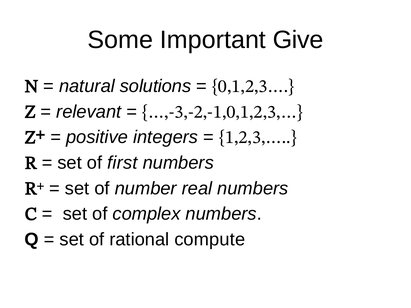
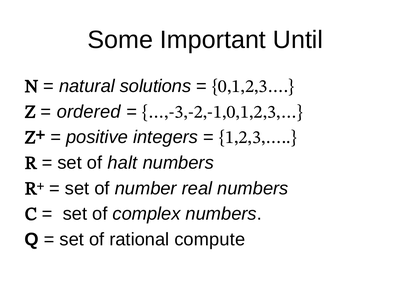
Give: Give -> Until (298, 40)
relevant: relevant -> ordered (89, 112)
first: first -> halt (122, 163)
